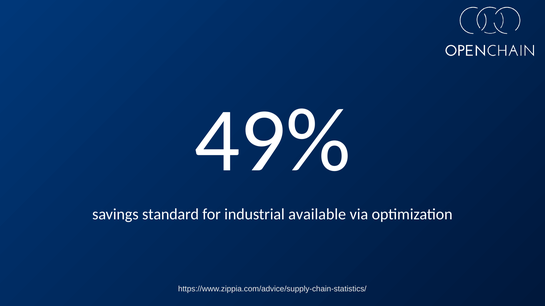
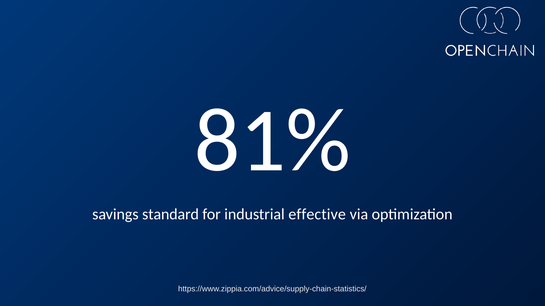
49%: 49% -> 81% (272, 141)
available: available -> effective (317, 215)
